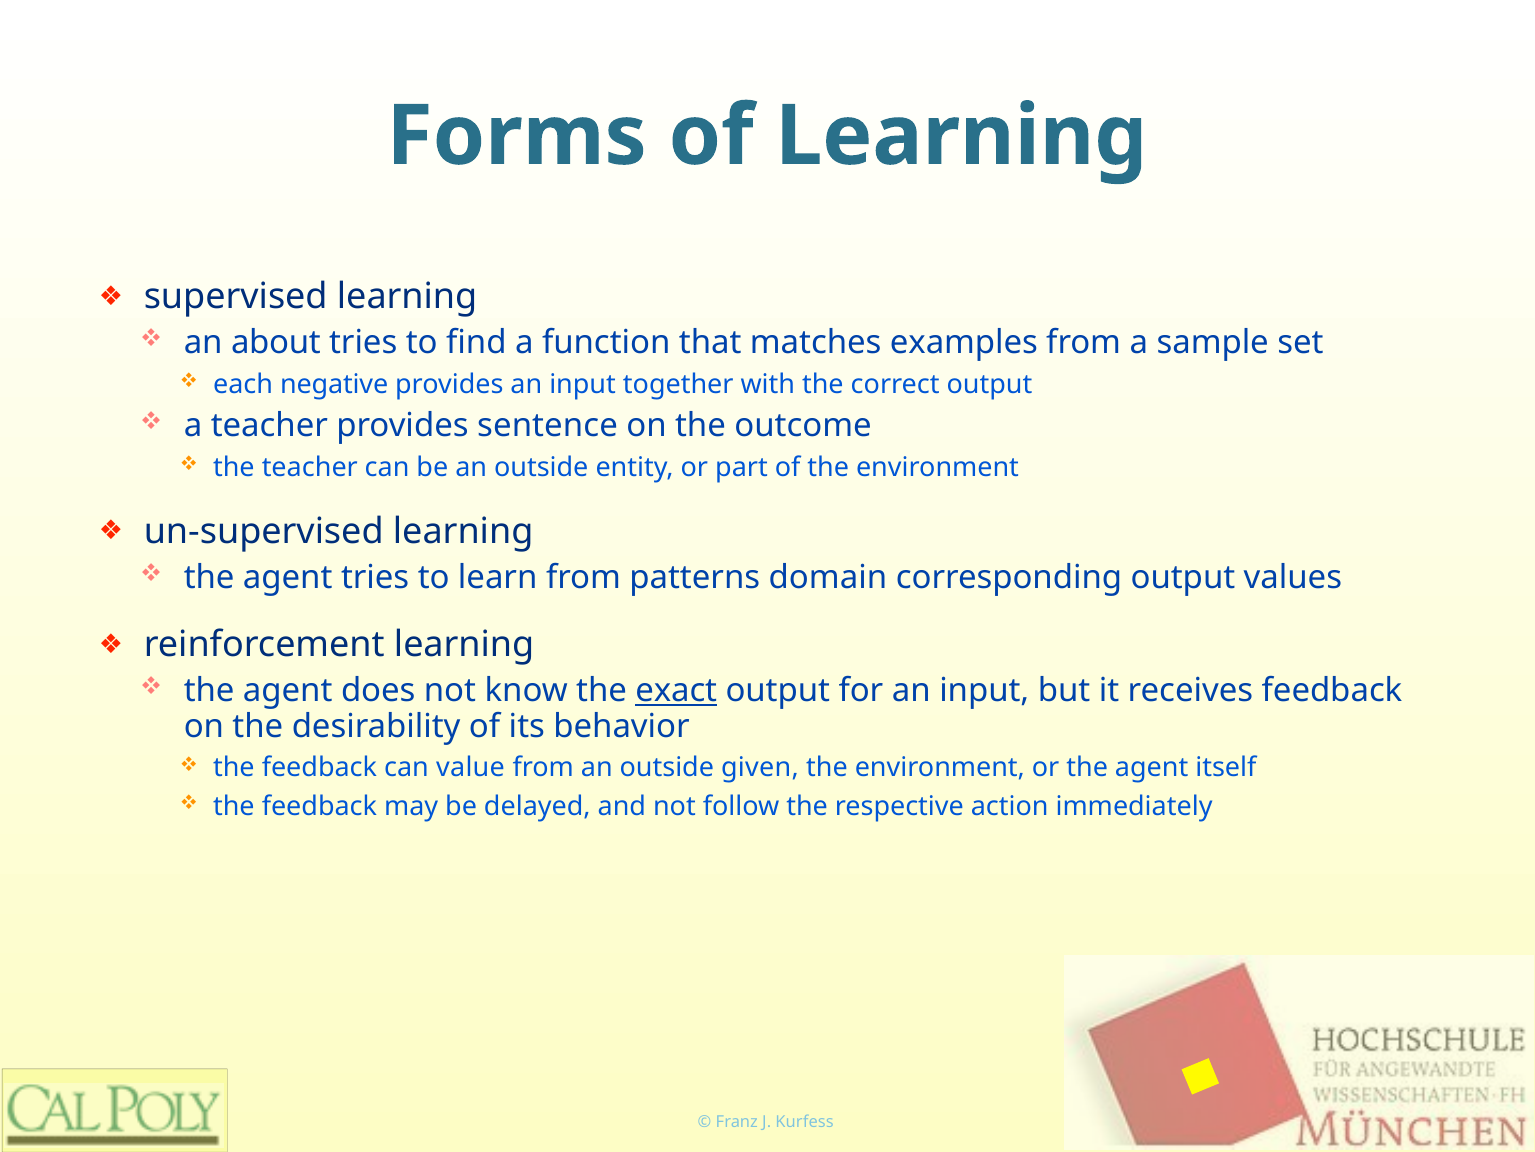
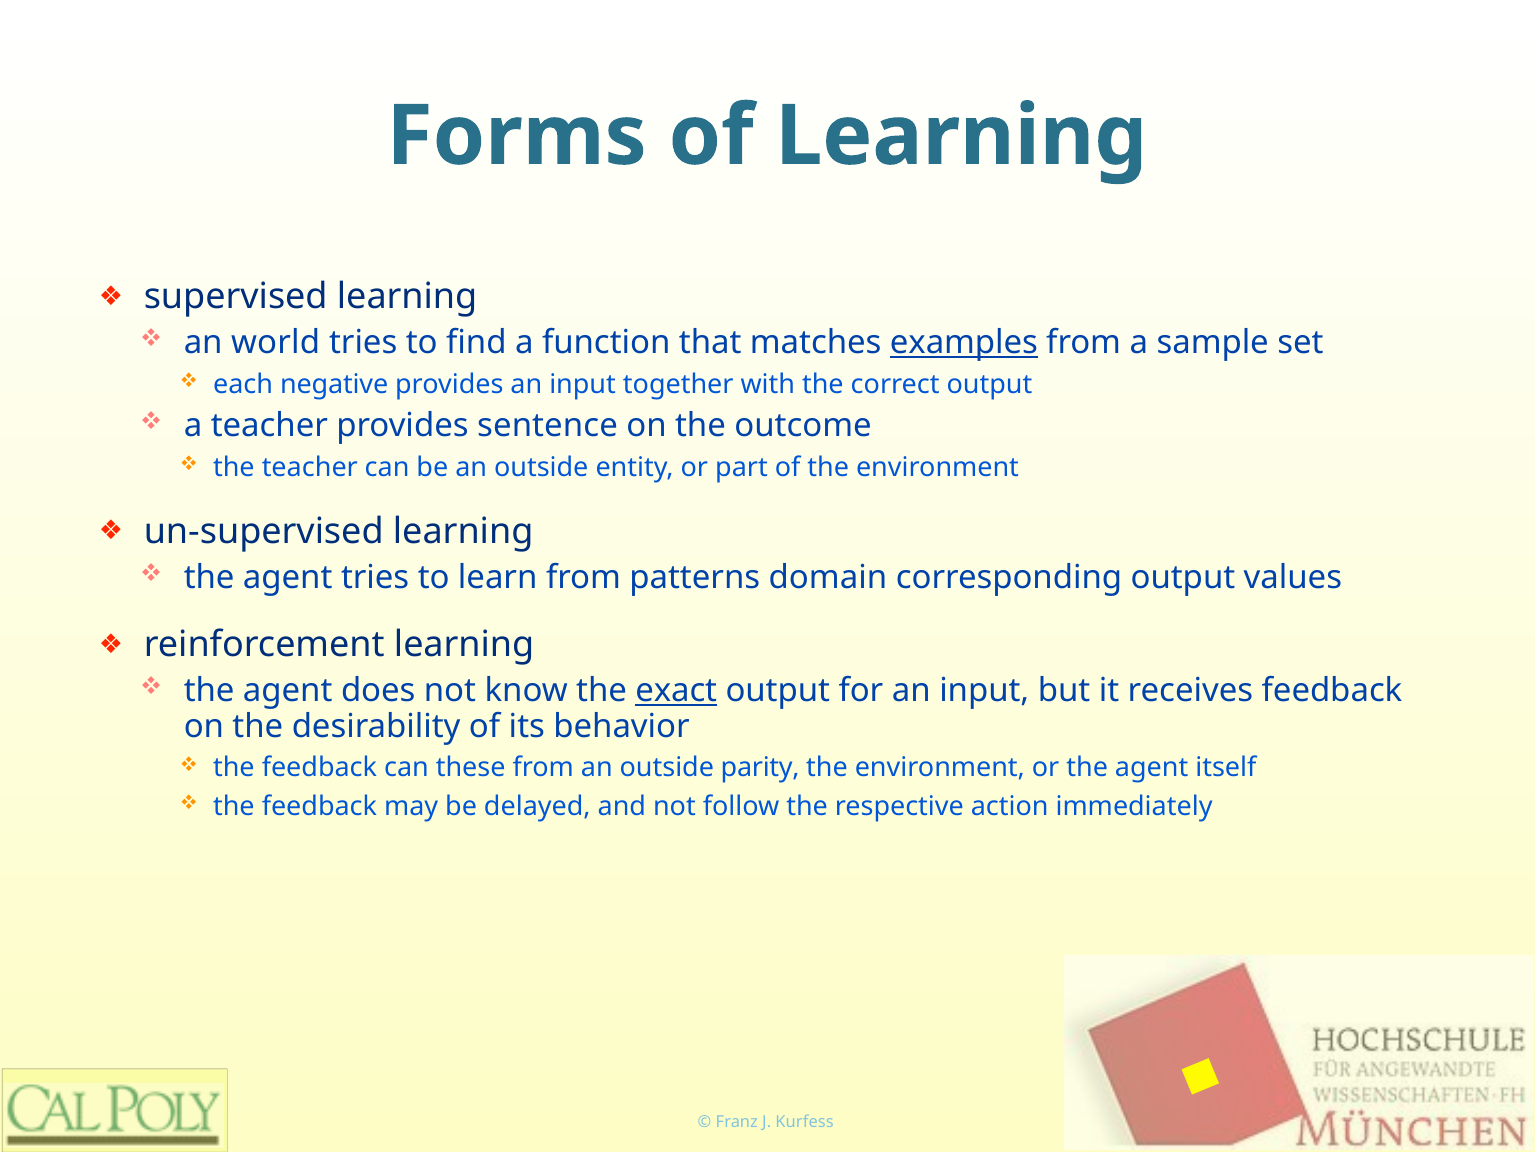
about: about -> world (276, 343)
examples underline: none -> present (964, 343)
value: value -> these (471, 768)
given: given -> parity (760, 768)
